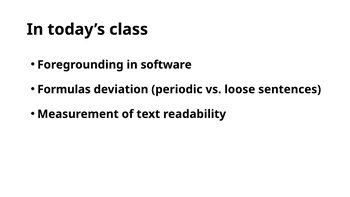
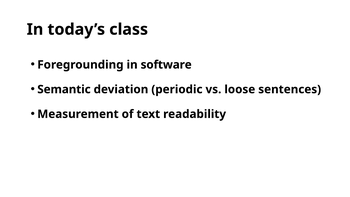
Formulas: Formulas -> Semantic (64, 89)
